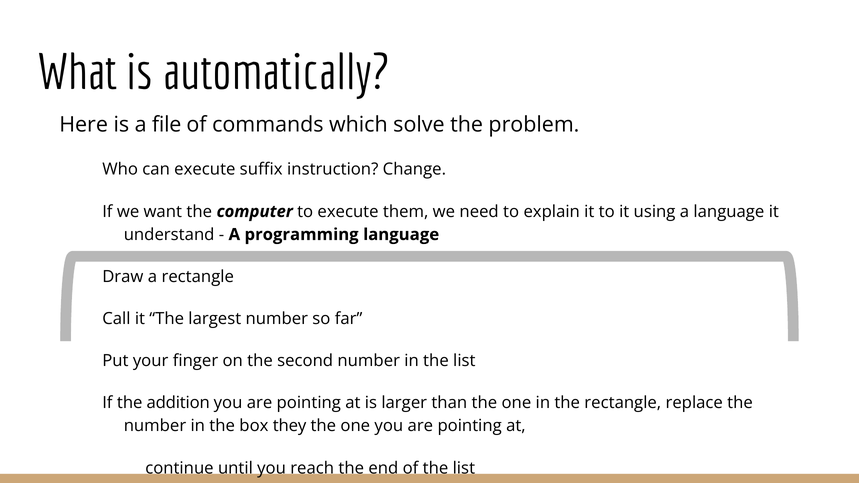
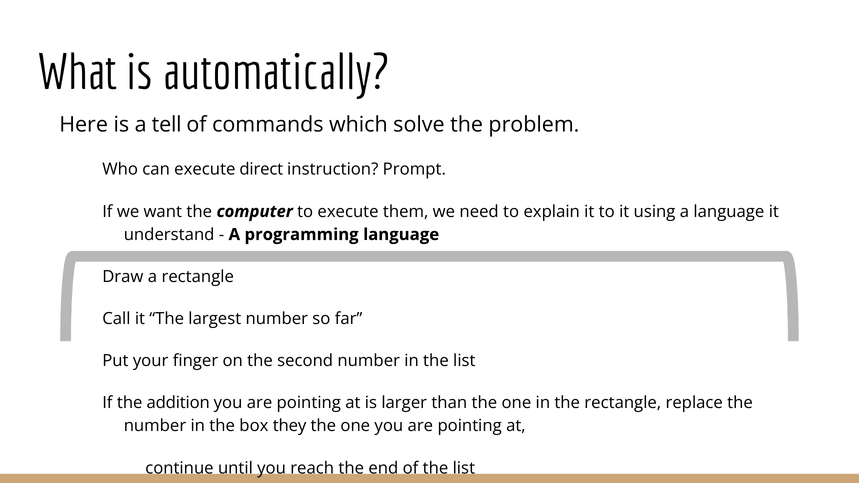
file: file -> tell (167, 125)
suffix: suffix -> direct (261, 170)
Change: Change -> Prompt (414, 170)
